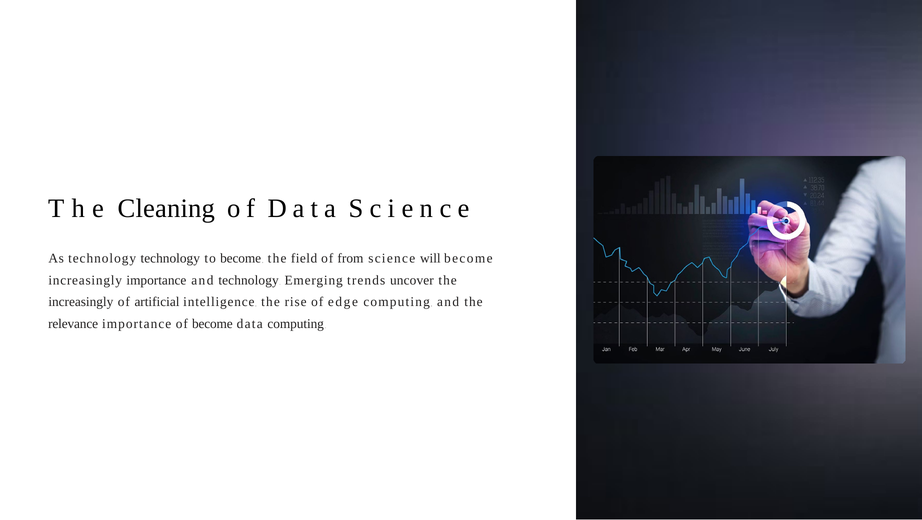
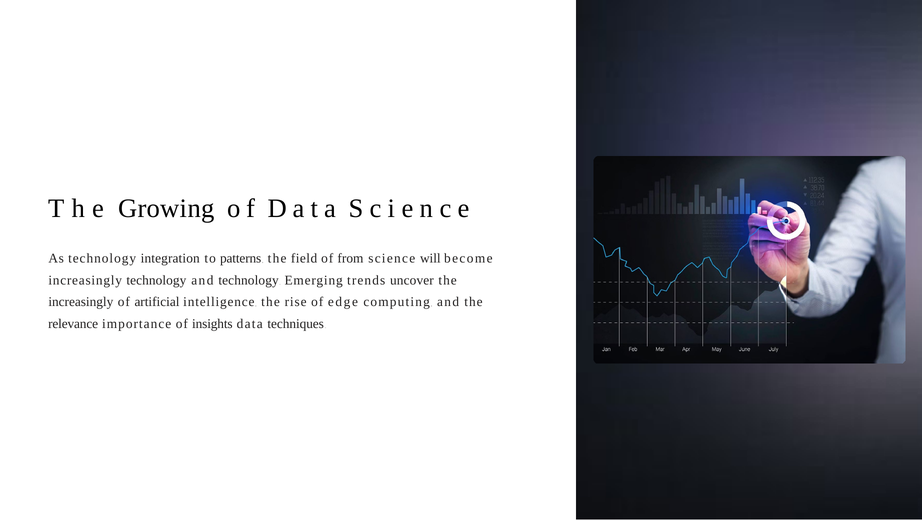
Cleaning: Cleaning -> Growing (166, 209)
technology technology: technology -> integration (170, 258)
to become: become -> patterns (241, 258)
increasingly importance: importance -> technology (156, 280)
of become: become -> insights (212, 324)
data computing: computing -> techniques (296, 324)
